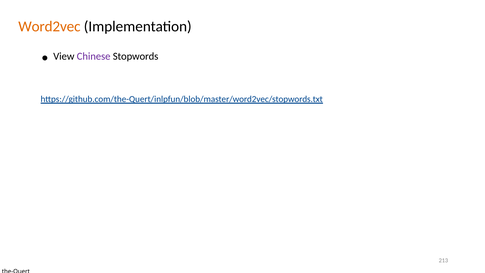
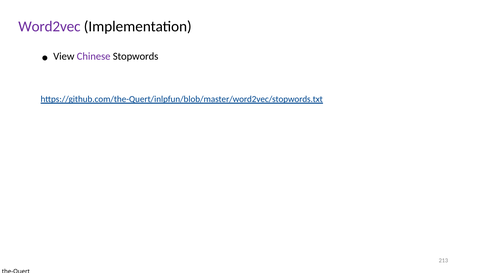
Word2vec colour: orange -> purple (49, 27)
